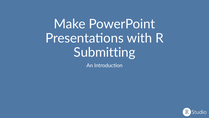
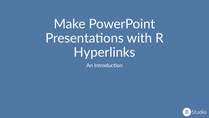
Submitting: Submitting -> Hyperlinks (104, 52)
